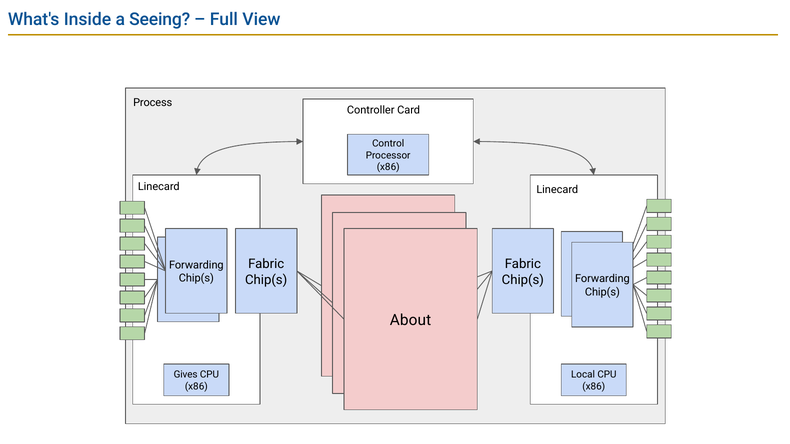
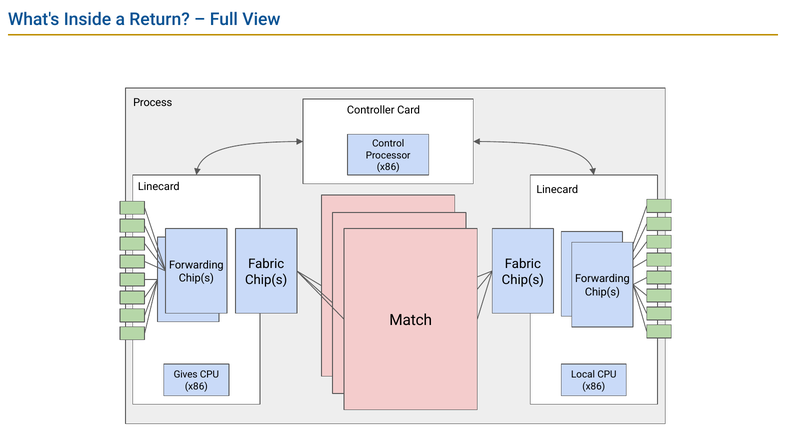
Seeing: Seeing -> Return (160, 20)
About: About -> Match (411, 320)
